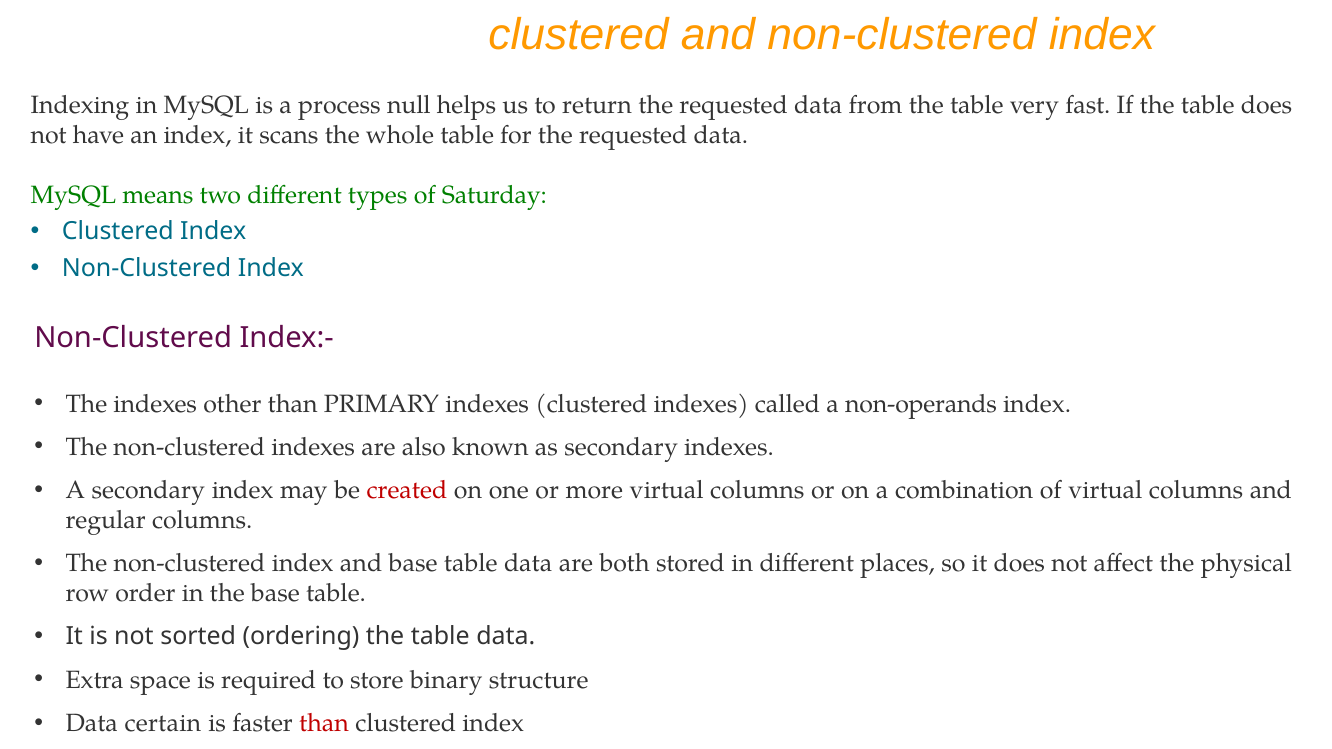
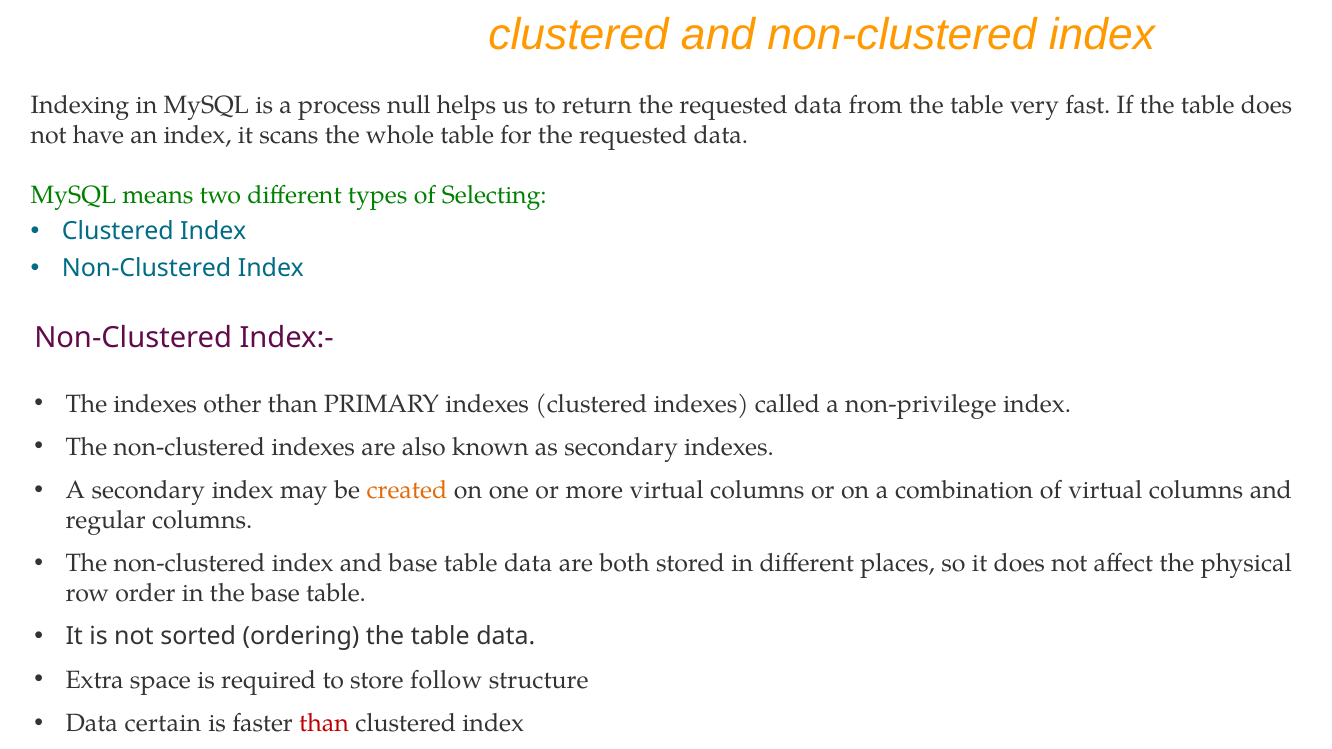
Saturday: Saturday -> Selecting (494, 195)
non-operands: non-operands -> non-privilege (921, 404)
created colour: red -> orange (407, 490)
binary: binary -> follow (446, 680)
